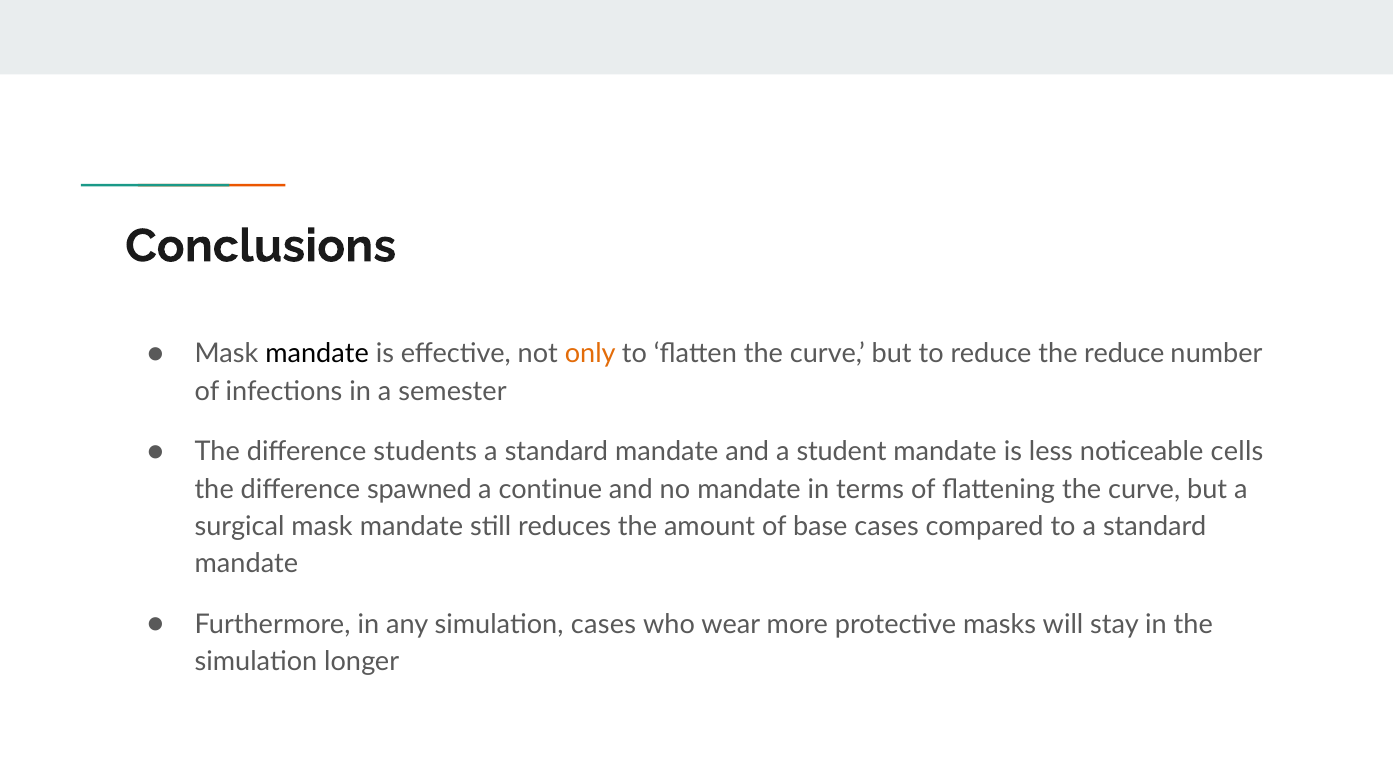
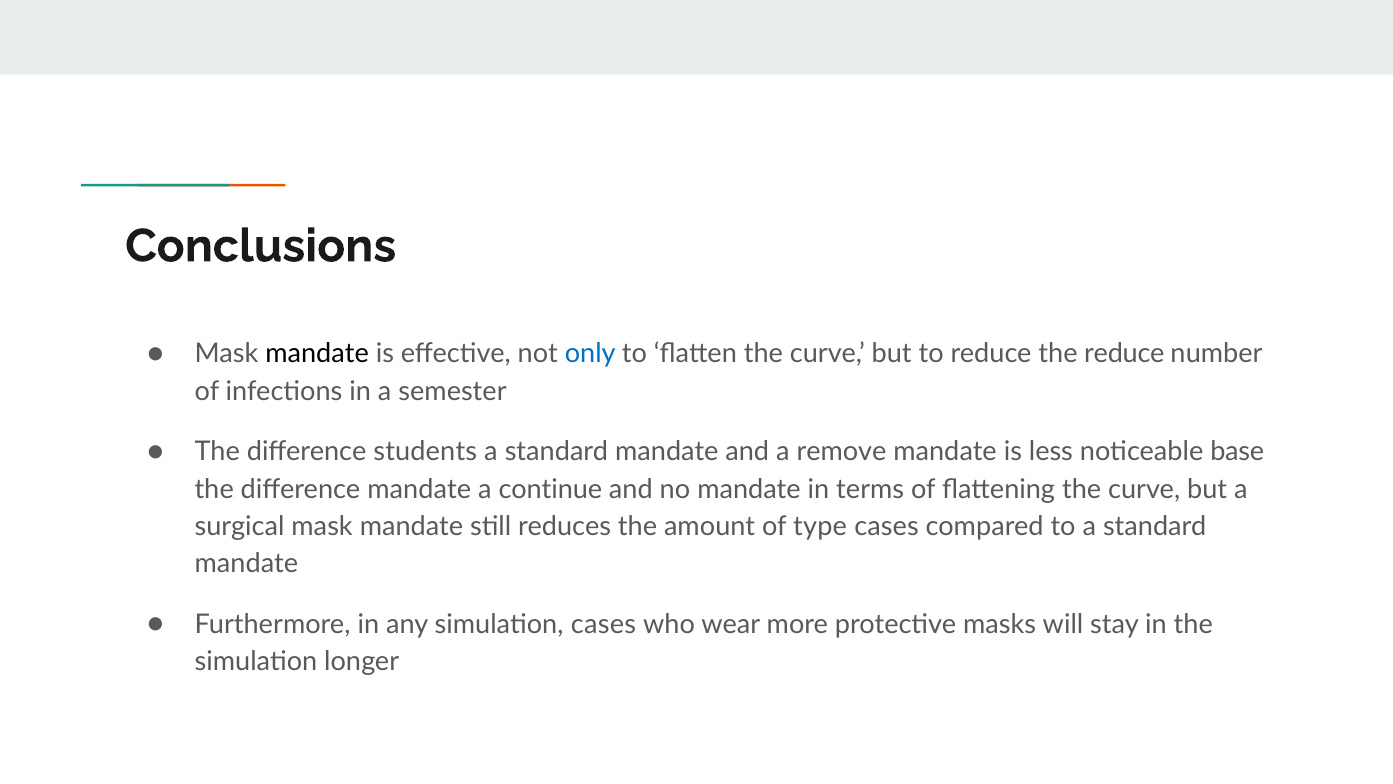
only colour: orange -> blue (590, 354)
student: student -> remove (842, 452)
cells: cells -> base (1237, 452)
difference spawned: spawned -> mandate (419, 489)
base: base -> type (820, 526)
